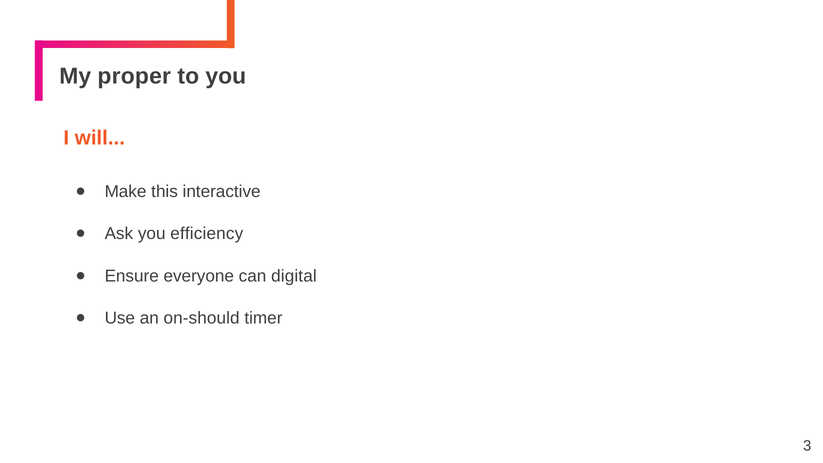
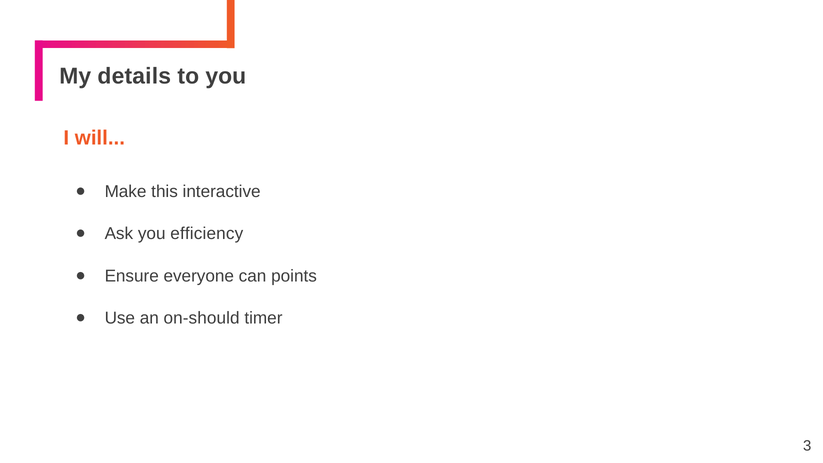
proper: proper -> details (134, 76)
digital: digital -> points (294, 276)
